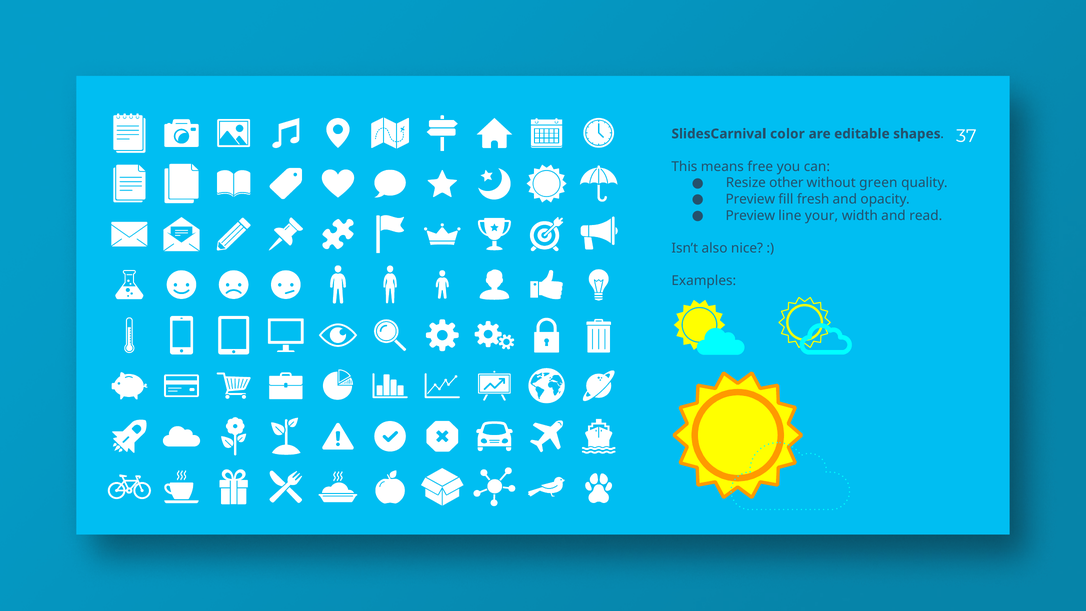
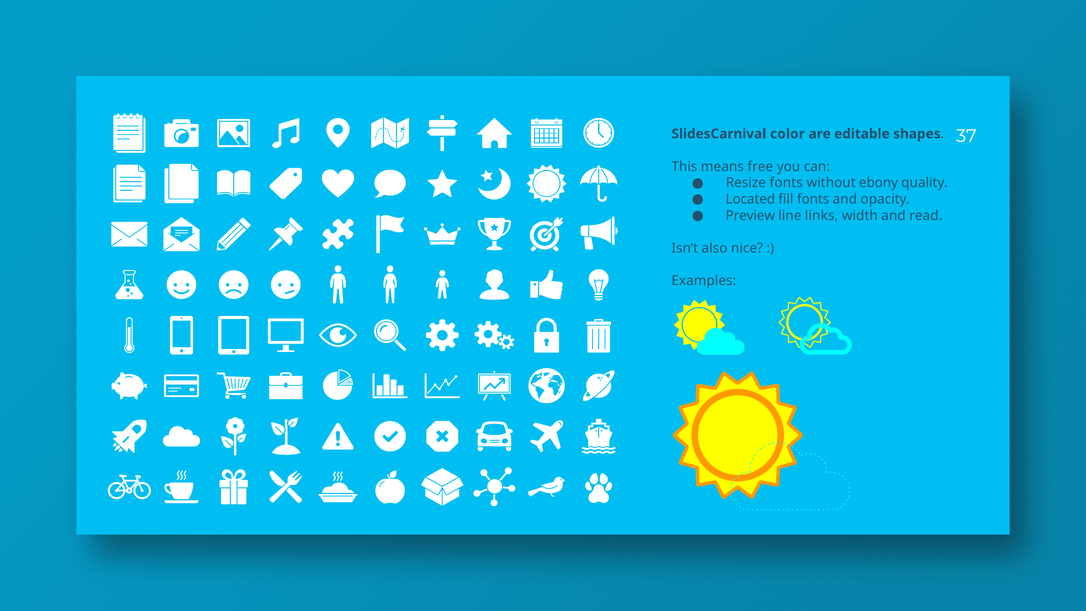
Resize other: other -> fonts (786, 183)
green: green -> ebony (878, 183)
Preview: Preview -> Located (750, 199)
fill fresh: fresh -> fonts (813, 199)
your: your -> links (822, 215)
